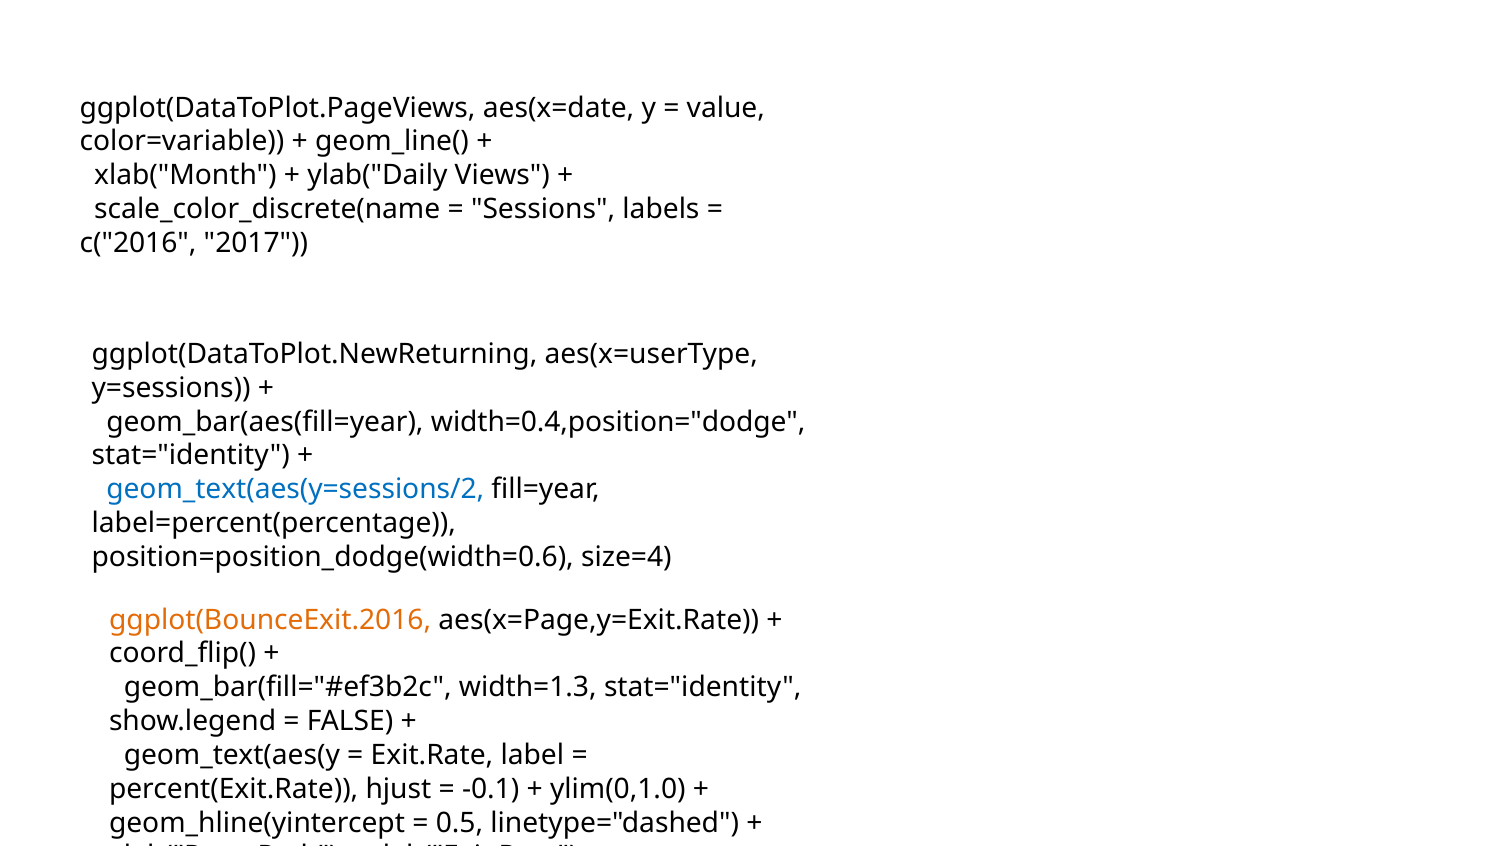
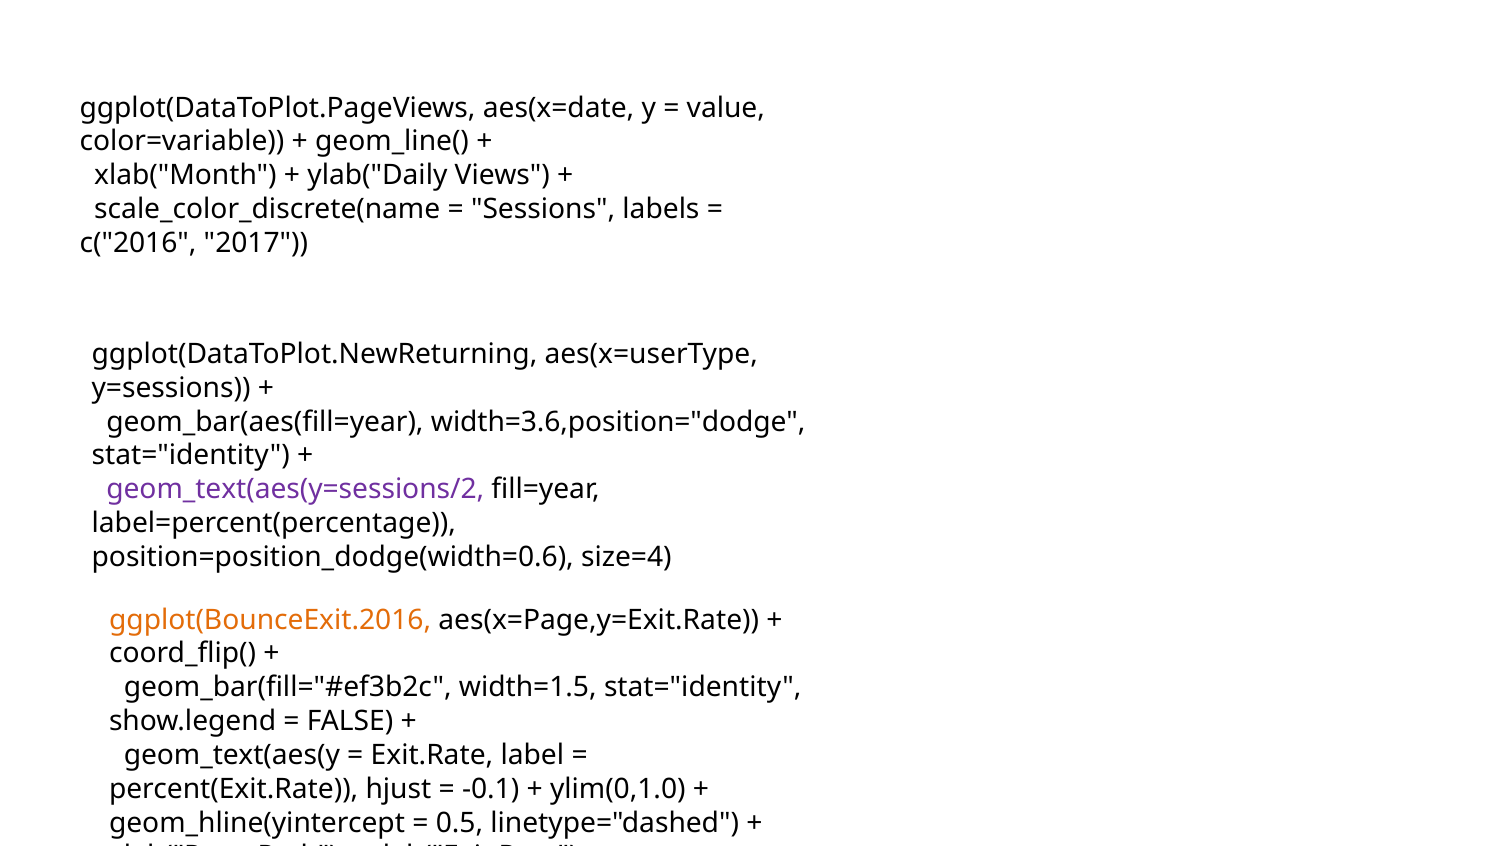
width=0.4,position="dodge: width=0.4,position="dodge -> width=3.6,position="dodge (618, 422)
geom_text(aes(y=sessions/2 colour: blue -> purple (295, 489)
width=1.3: width=1.3 -> width=1.5 (528, 687)
